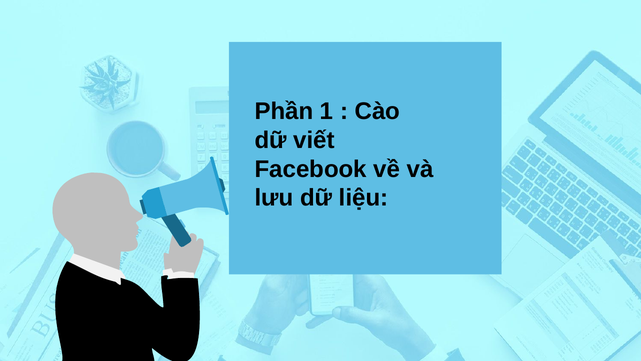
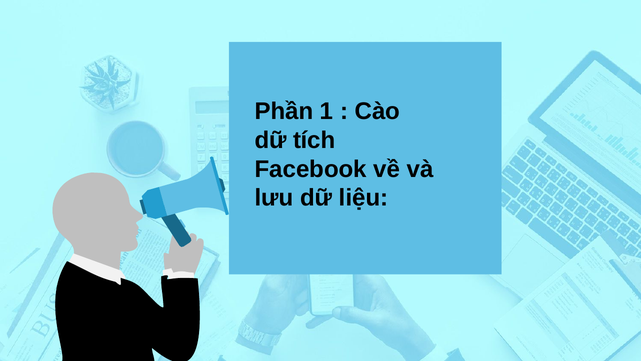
viết: viết -> tích (314, 140)
